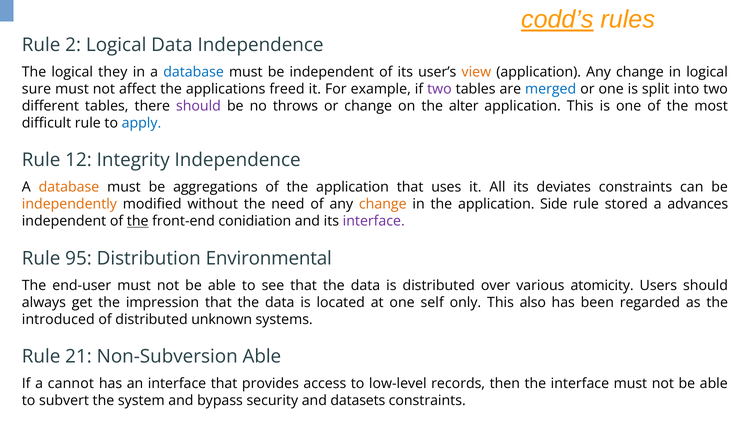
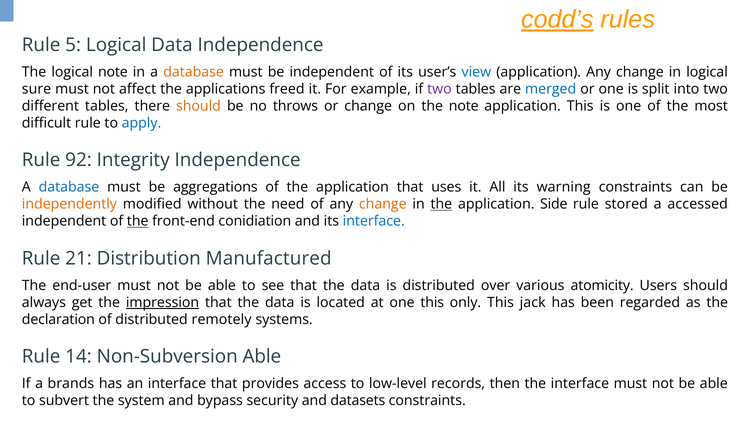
2: 2 -> 5 (73, 45)
logical they: they -> note (113, 72)
database colour: blue -> orange (194, 72)
view colour: orange -> blue (476, 72)
should colour: purple -> orange (198, 106)
the alter: alter -> note (464, 106)
12: 12 -> 92 (79, 160)
database colour: orange -> blue (69, 187)
deviates: deviates -> warning (564, 187)
the underline: none -> present (441, 204)
advances: advances -> accessed (698, 204)
interface colour: purple -> blue (374, 221)
95: 95 -> 21 (79, 258)
Environmental: Environmental -> Manufactured (269, 258)
impression underline: none -> present (163, 302)
one self: self -> this (432, 302)
also: also -> jack (533, 302)
introduced: introduced -> declaration (58, 319)
unknown: unknown -> remotely (222, 319)
21: 21 -> 14 (79, 356)
cannot: cannot -> brands (71, 383)
